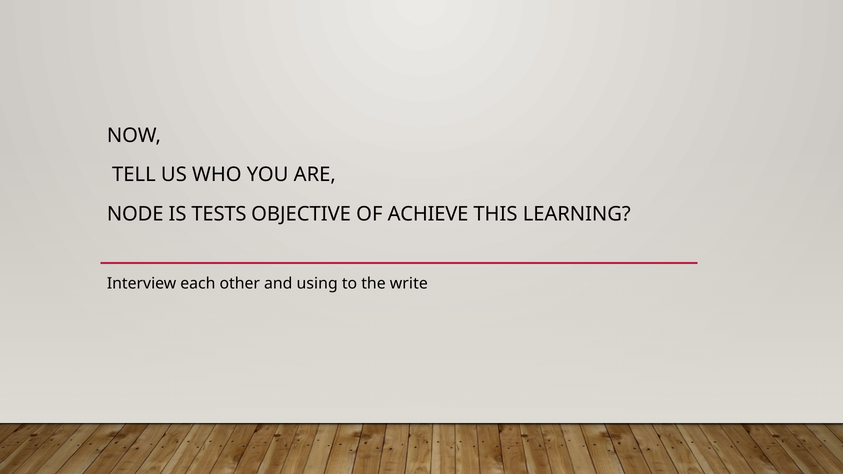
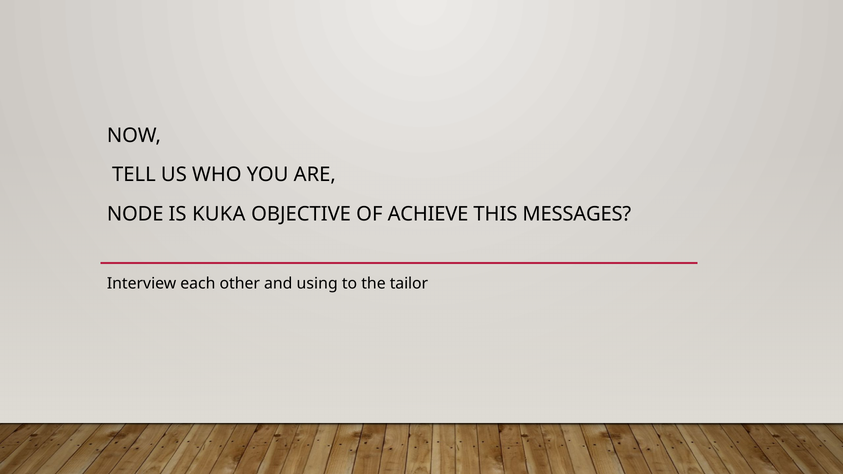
TESTS: TESTS -> KUKA (219, 214)
LEARNING: LEARNING -> MESSAGES (577, 214)
write: write -> tailor (409, 284)
